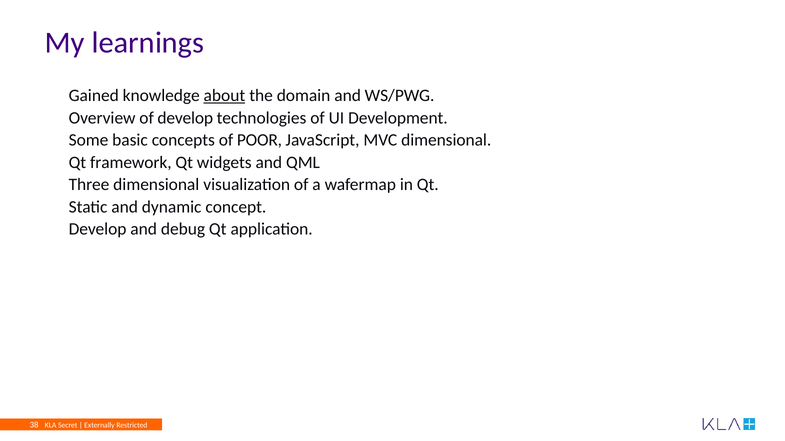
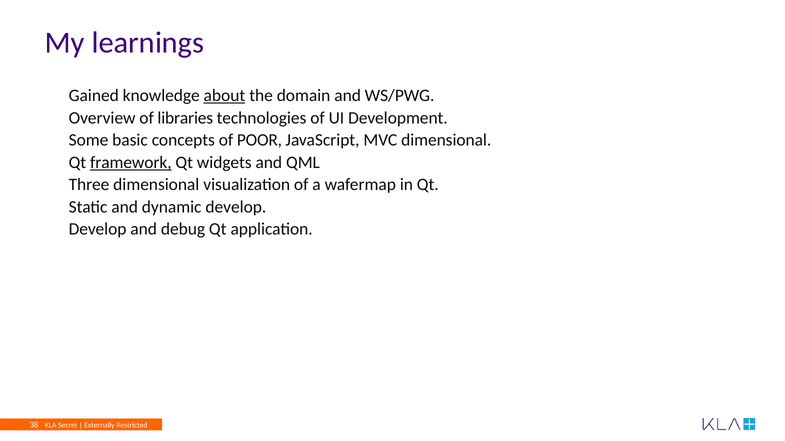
develop: develop -> libraries (185, 118)
framework underline: none -> present (131, 163)
concept: concept -> develop (236, 207)
